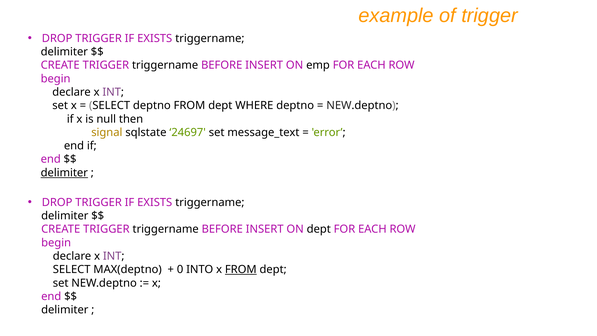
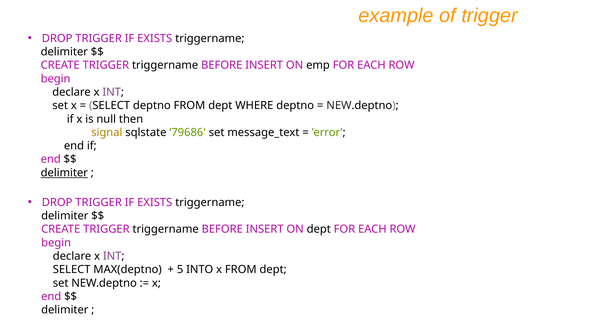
24697: 24697 -> 79686 (188, 132)
0: 0 -> 5 (180, 269)
FROM underline: present -> none (241, 269)
